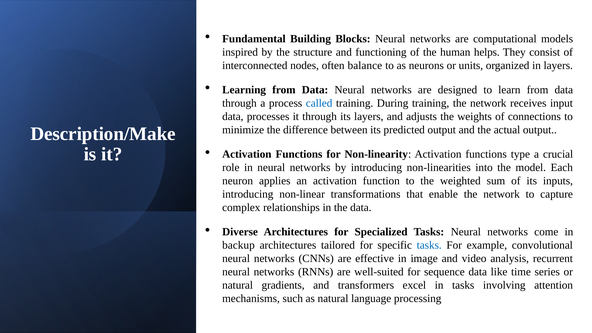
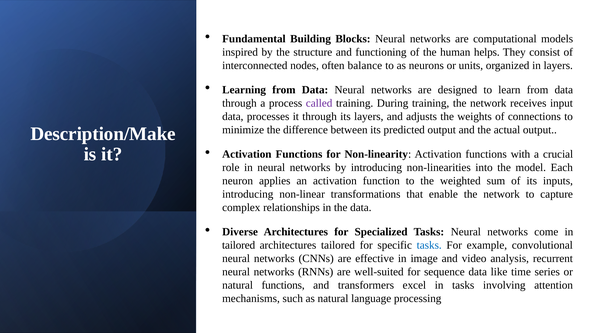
called colour: blue -> purple (319, 103)
type: type -> with (520, 154)
backup: backup -> tailored (239, 245)
natural gradients: gradients -> functions (283, 285)
